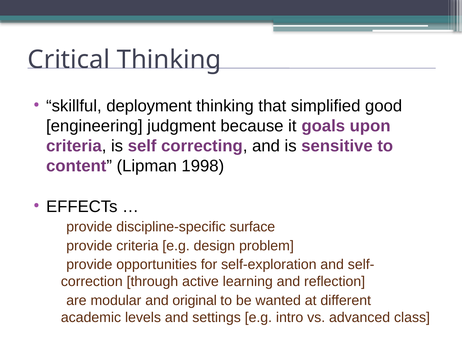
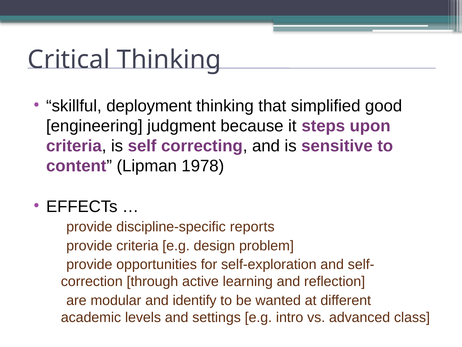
goals: goals -> steps (323, 126)
1998: 1998 -> 1978 (203, 166)
surface: surface -> reports (252, 227)
original: original -> identify (195, 300)
